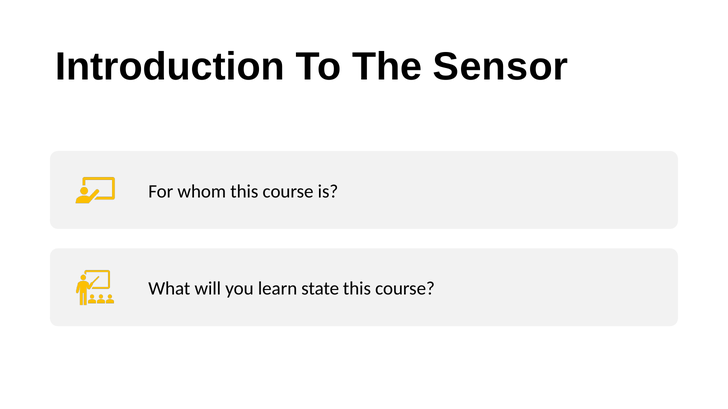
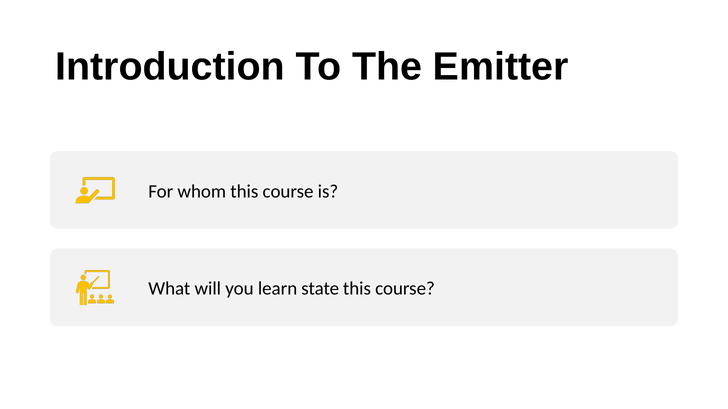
Sensor: Sensor -> Emitter (501, 67)
